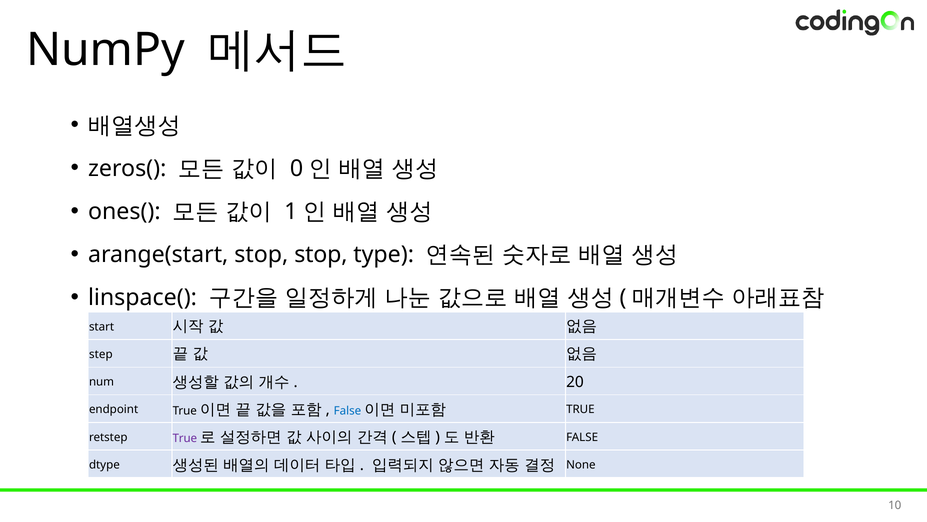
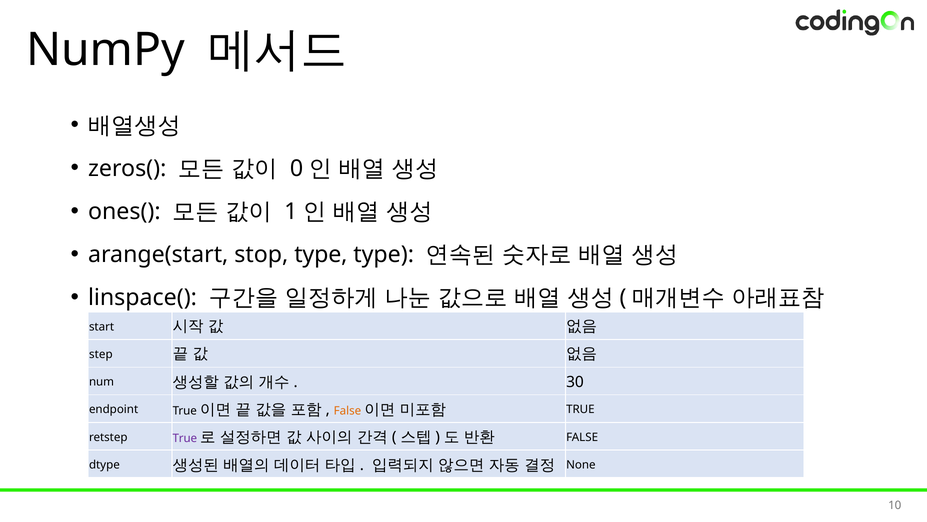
stop stop: stop -> type (321, 254)
20: 20 -> 30 (575, 382)
False colour: blue -> orange (347, 411)
